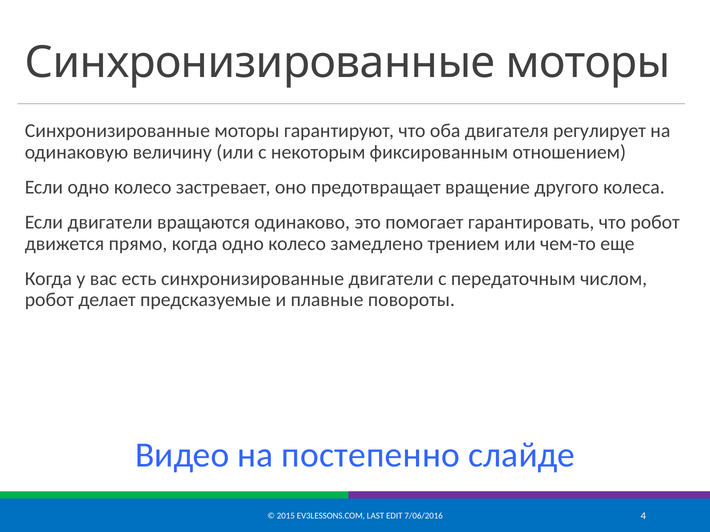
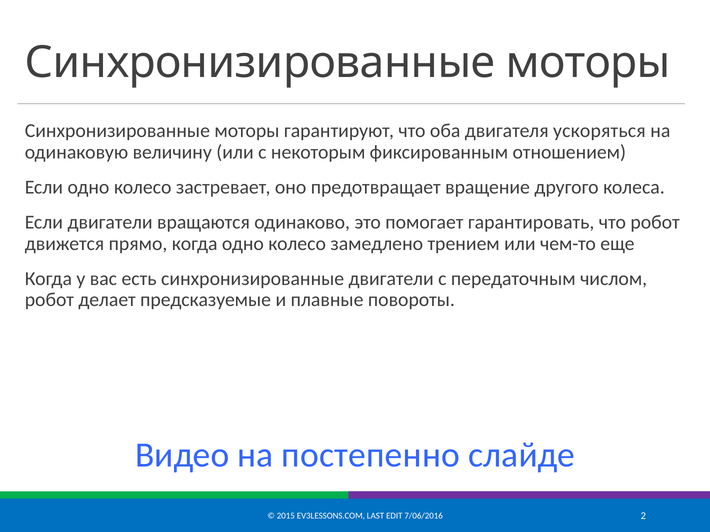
регулирует: регулирует -> ускоряться (599, 131)
4: 4 -> 2 (643, 516)
